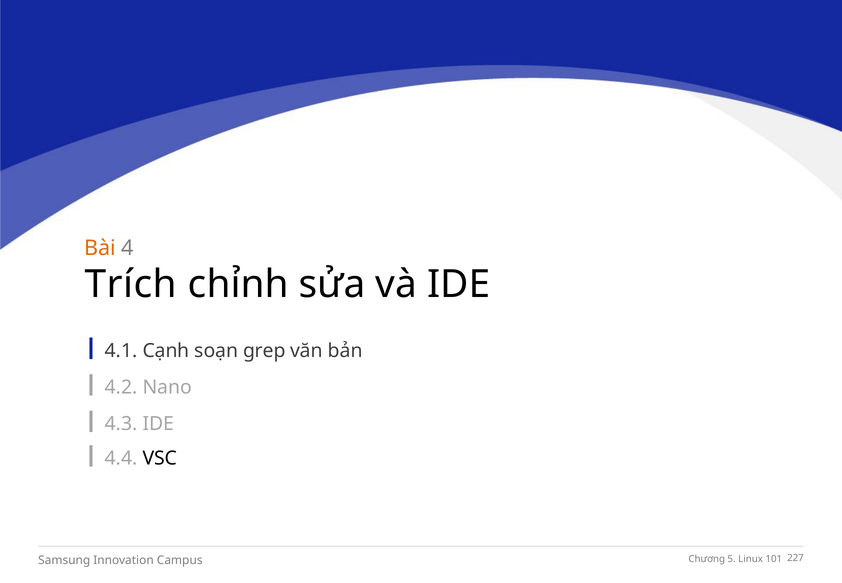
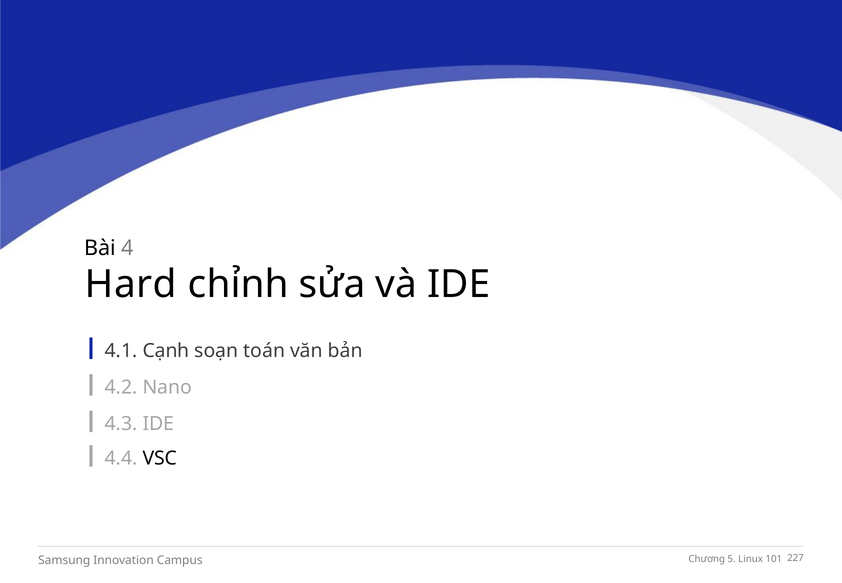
Bài colour: orange -> black (100, 248)
Trích: Trích -> Hard (131, 284)
grep: grep -> toán (264, 351)
